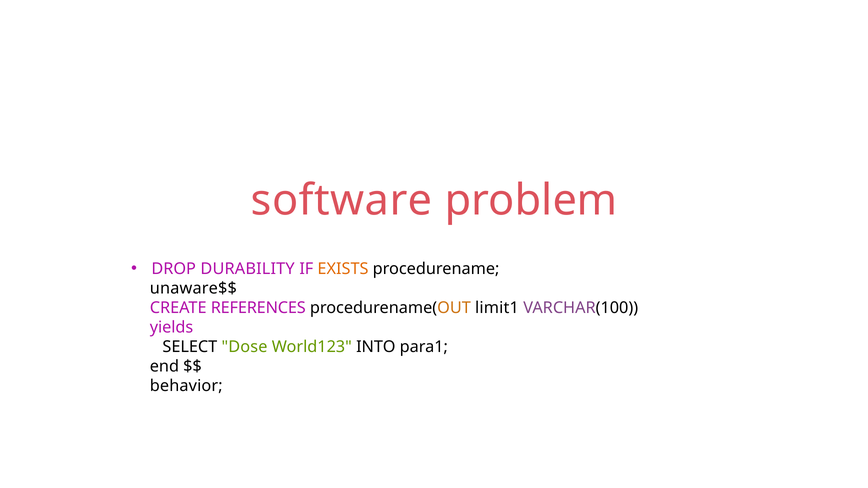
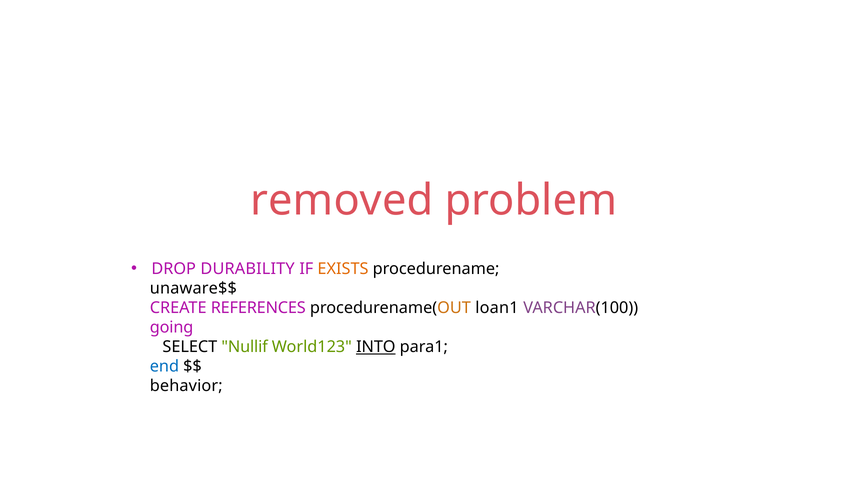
software: software -> removed (342, 200)
limit1: limit1 -> loan1 (497, 308)
yields: yields -> going (172, 328)
Dose: Dose -> Nullif (245, 347)
INTO underline: none -> present (376, 347)
end colour: black -> blue (164, 367)
